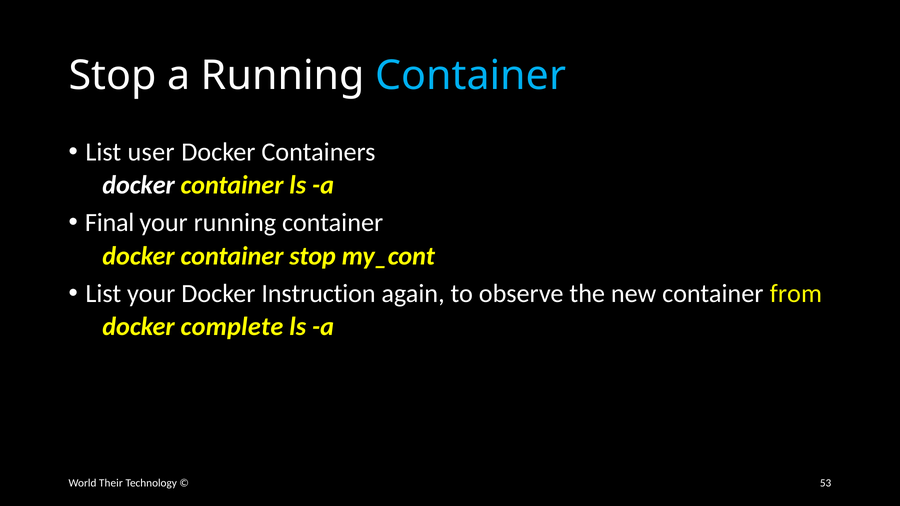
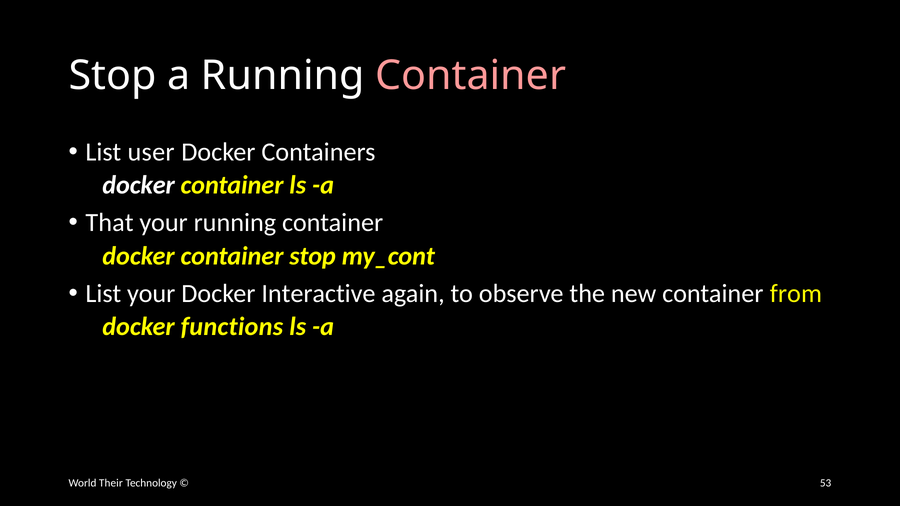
Container colour: light blue -> pink (471, 76)
Final: Final -> That (110, 223)
Instruction: Instruction -> Interactive (318, 294)
complete: complete -> functions (232, 327)
